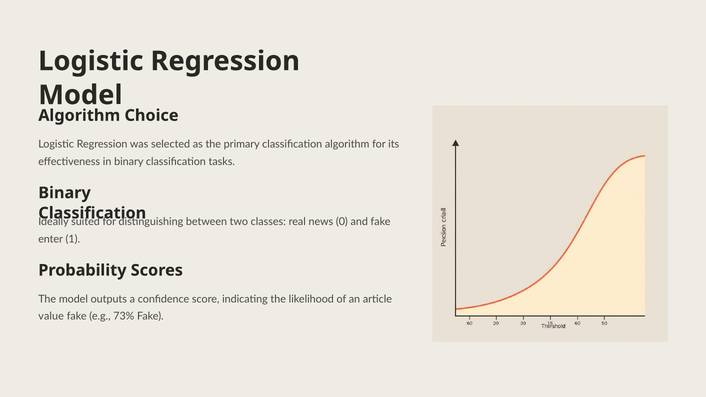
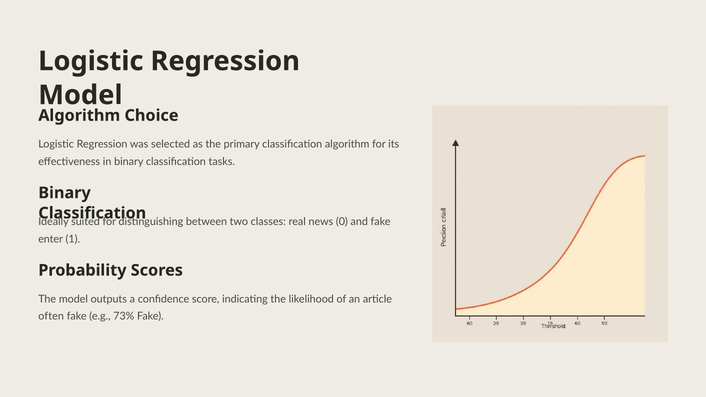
value: value -> often (51, 317)
